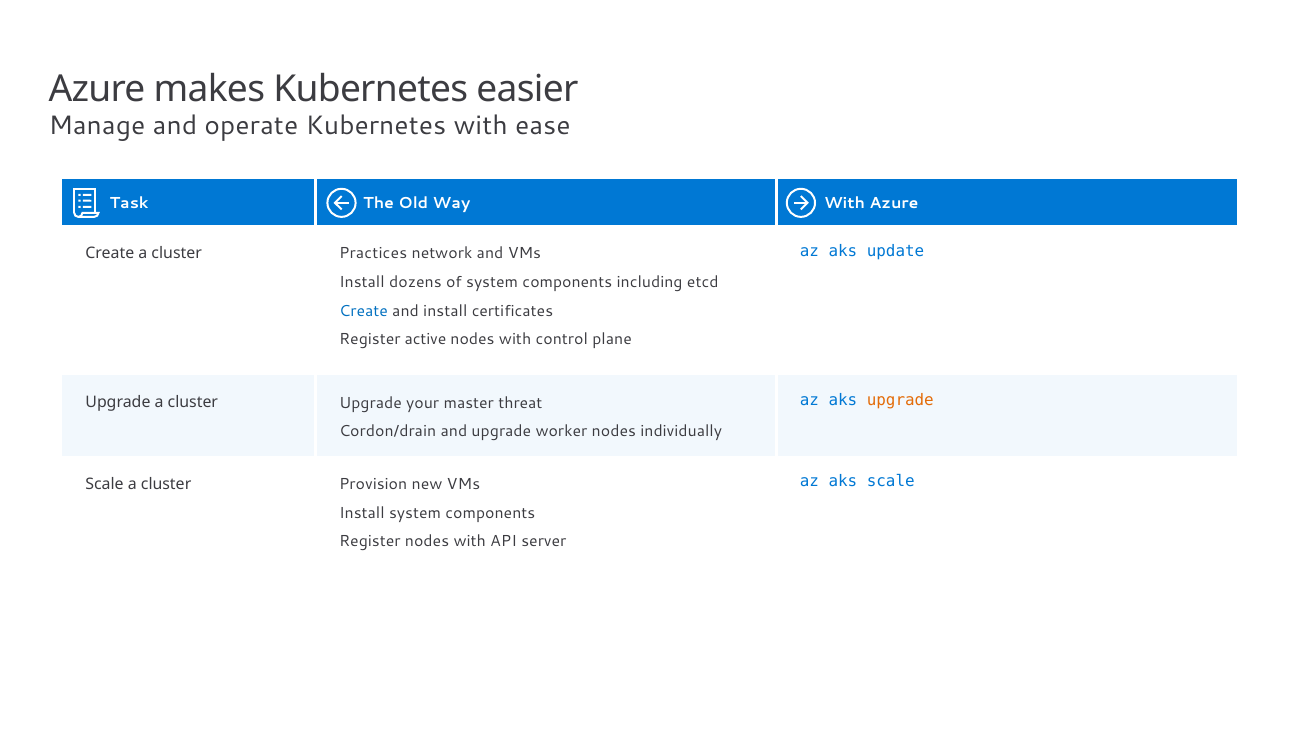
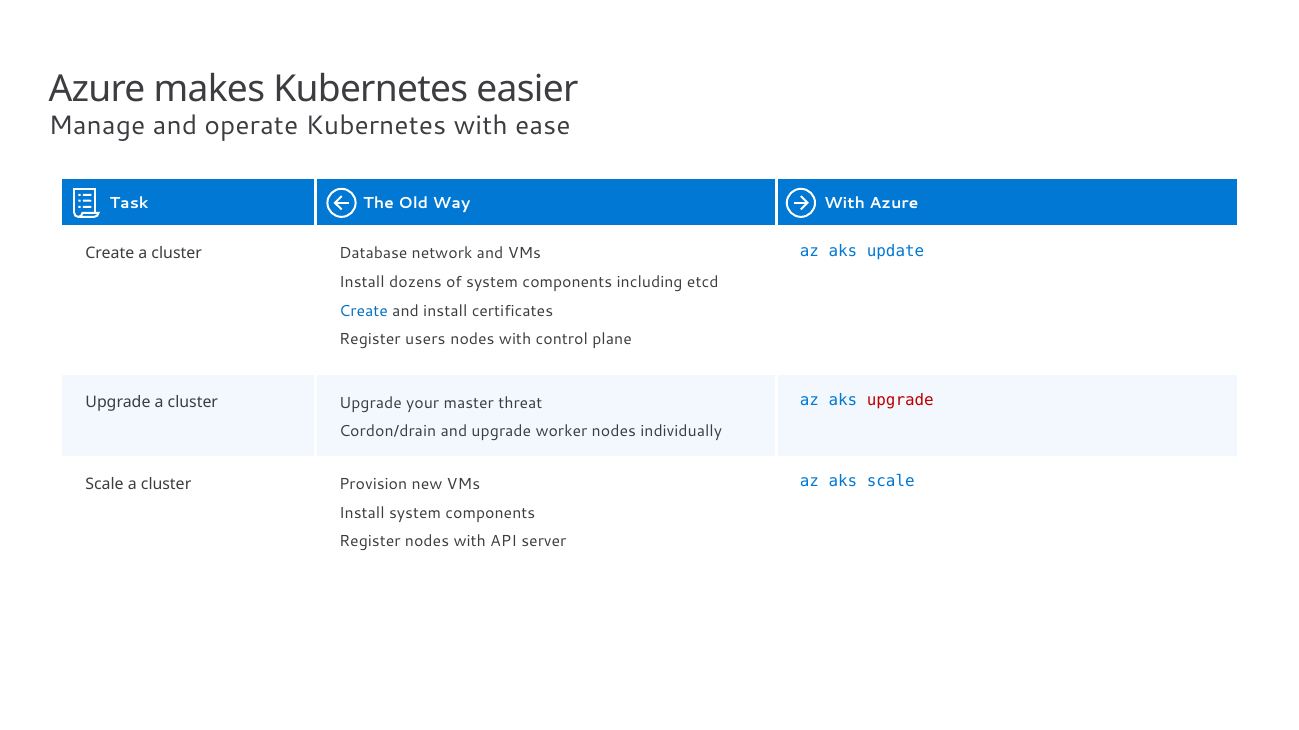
Practices: Practices -> Database (373, 254)
active: active -> users (425, 340)
upgrade colour: orange -> red (900, 400)
